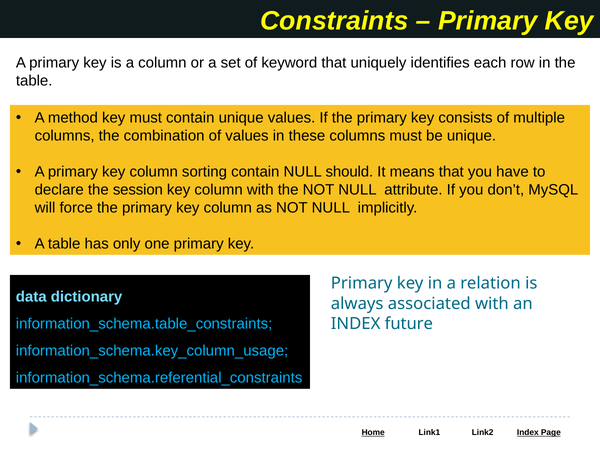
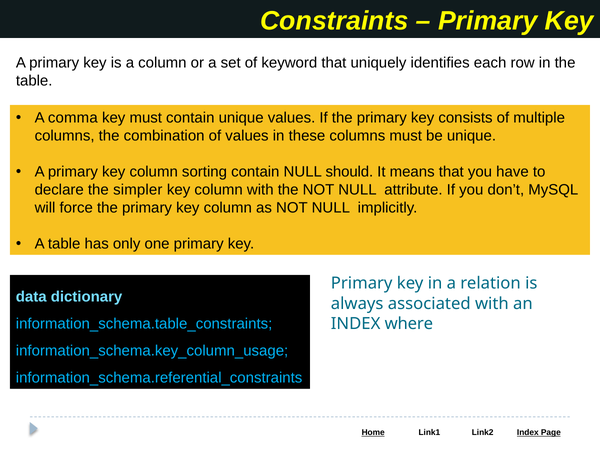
method: method -> comma (73, 118)
session: session -> simpler (138, 190)
future: future -> where (409, 324)
